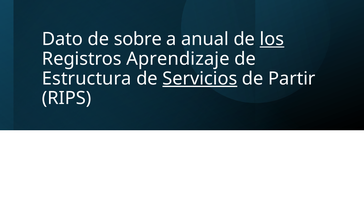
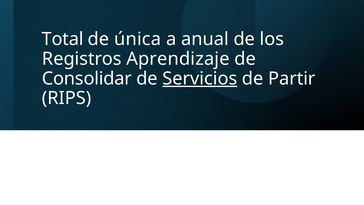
Dato: Dato -> Total (63, 39)
sobre: sobre -> única (138, 39)
los underline: present -> none (272, 39)
Estructura: Estructura -> Consolidar (87, 78)
